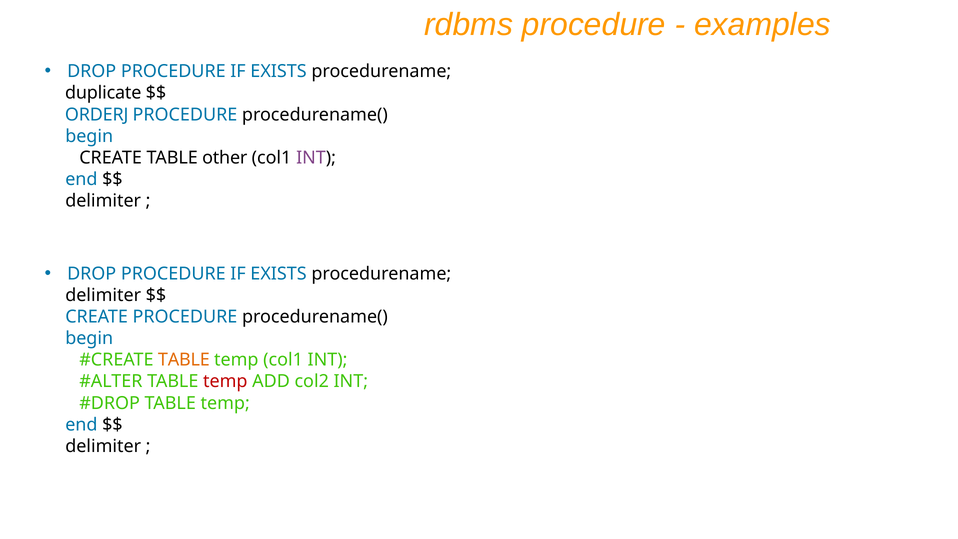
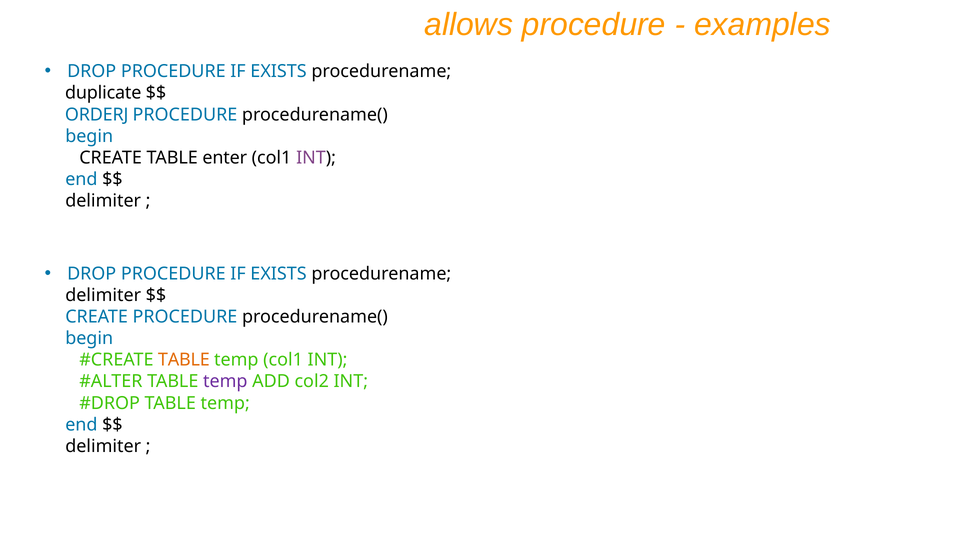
rdbms: rdbms -> allows (469, 25)
other: other -> enter (225, 158)
temp colour: red -> purple (225, 381)
